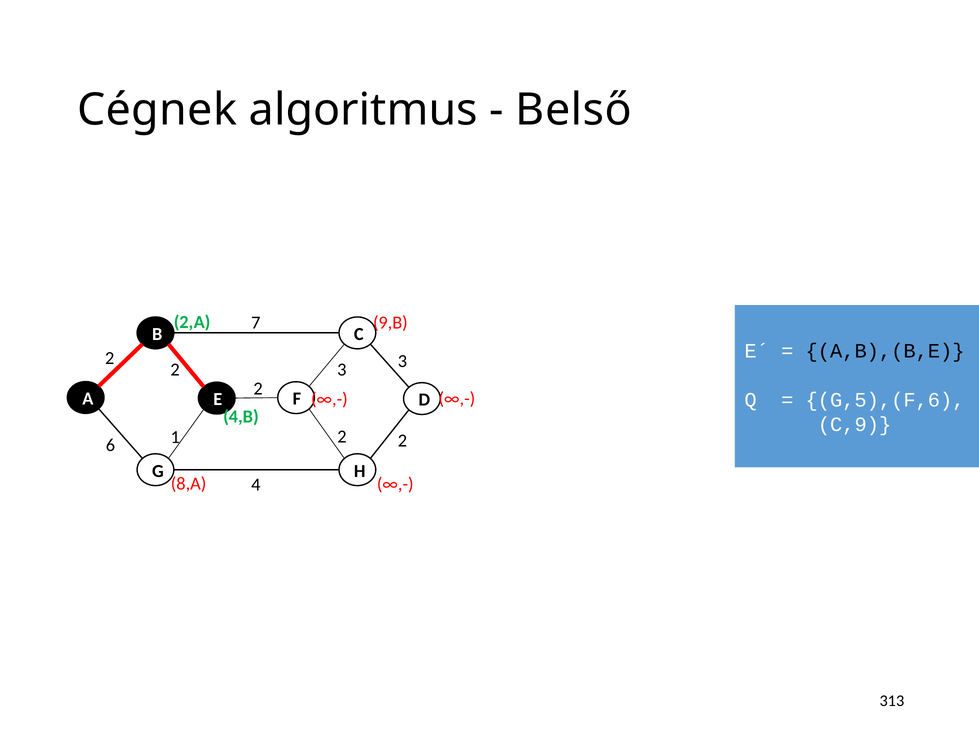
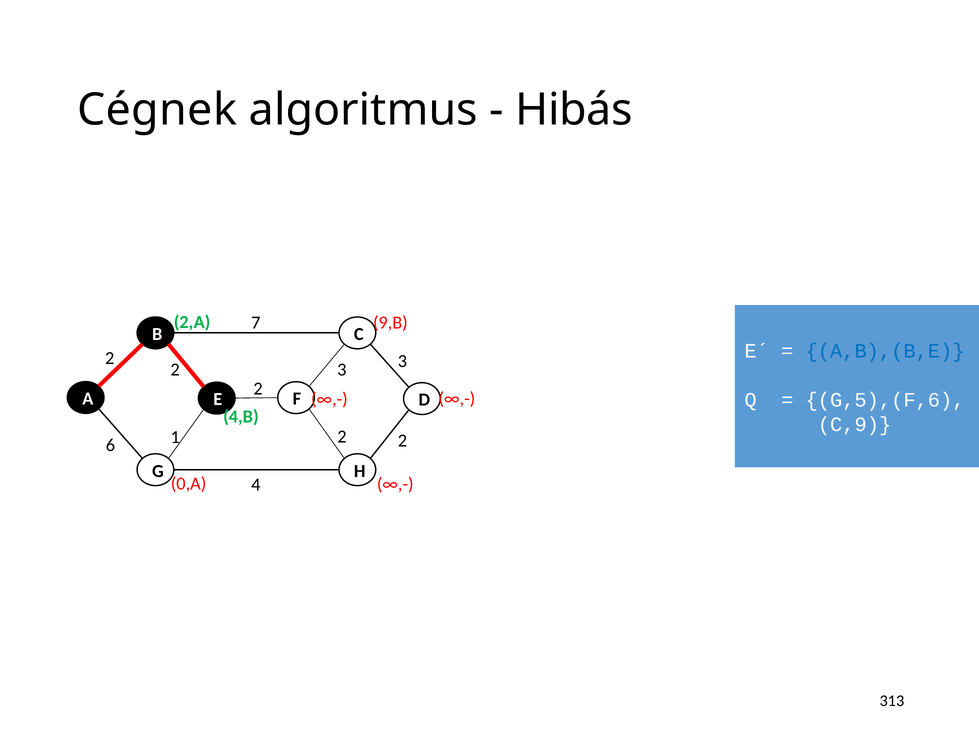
Belső: Belső -> Hibás (574, 110)
A,B),(B,E colour: black -> blue (885, 351)
8,A: 8,A -> 0,A (189, 484)
